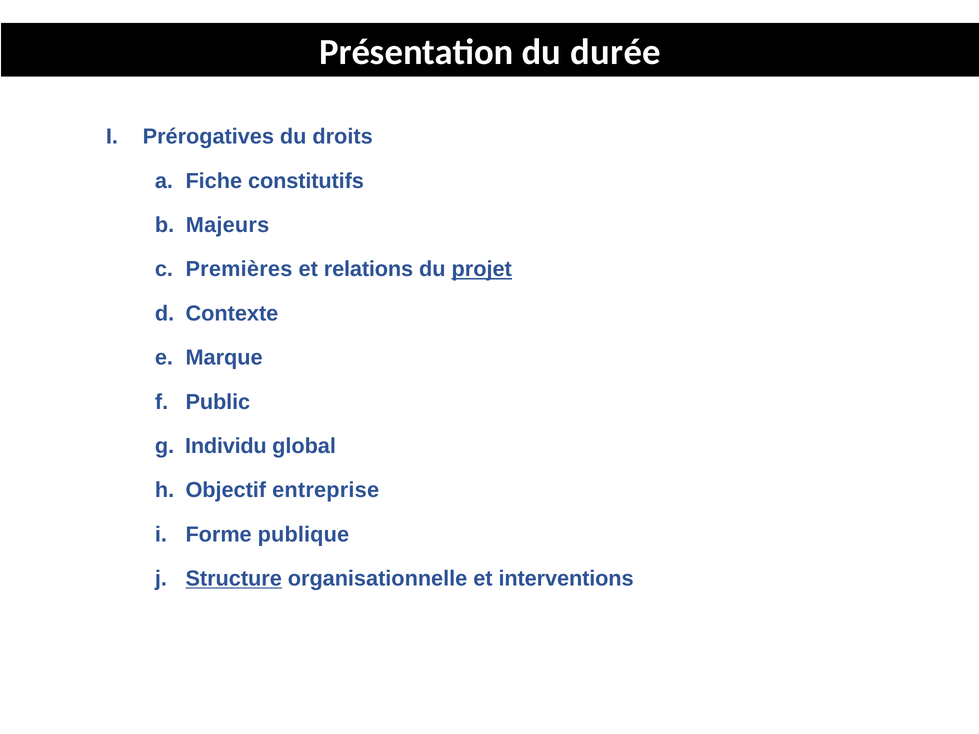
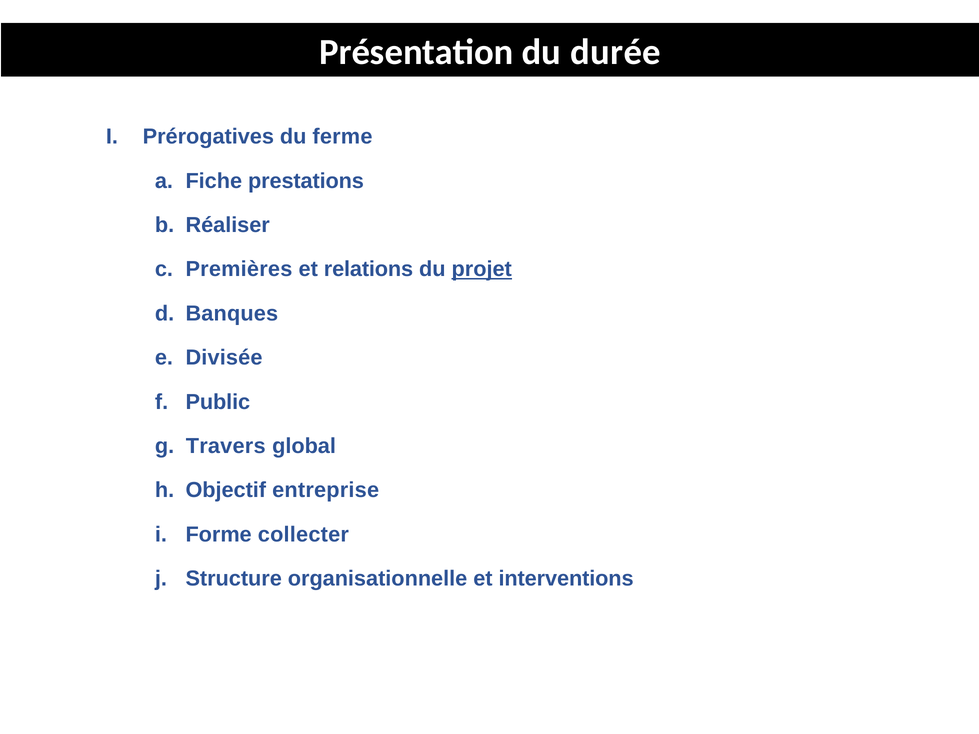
droits: droits -> ferme (342, 137)
constitutifs: constitutifs -> prestations (306, 181)
Majeurs: Majeurs -> Réaliser (228, 225)
Contexte: Contexte -> Banques (232, 314)
Marque: Marque -> Divisée (224, 358)
Individu: Individu -> Travers (226, 446)
publique: publique -> collecter (303, 535)
Structure underline: present -> none (234, 579)
